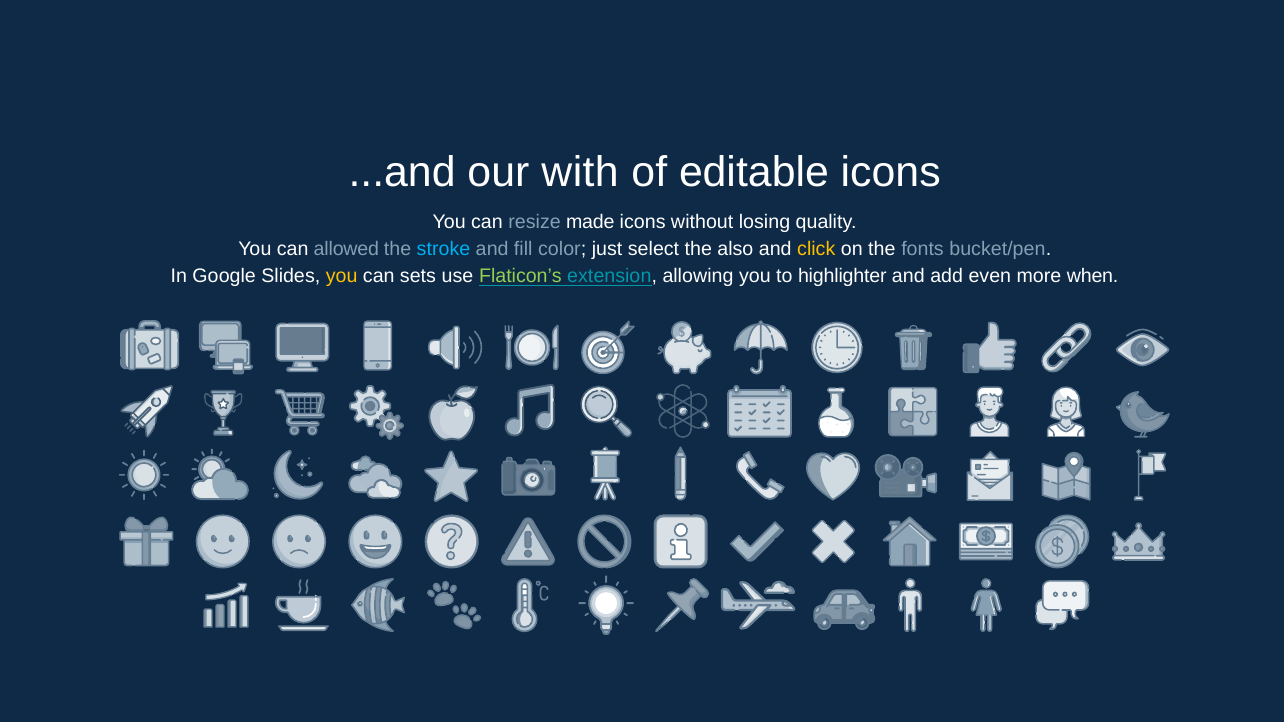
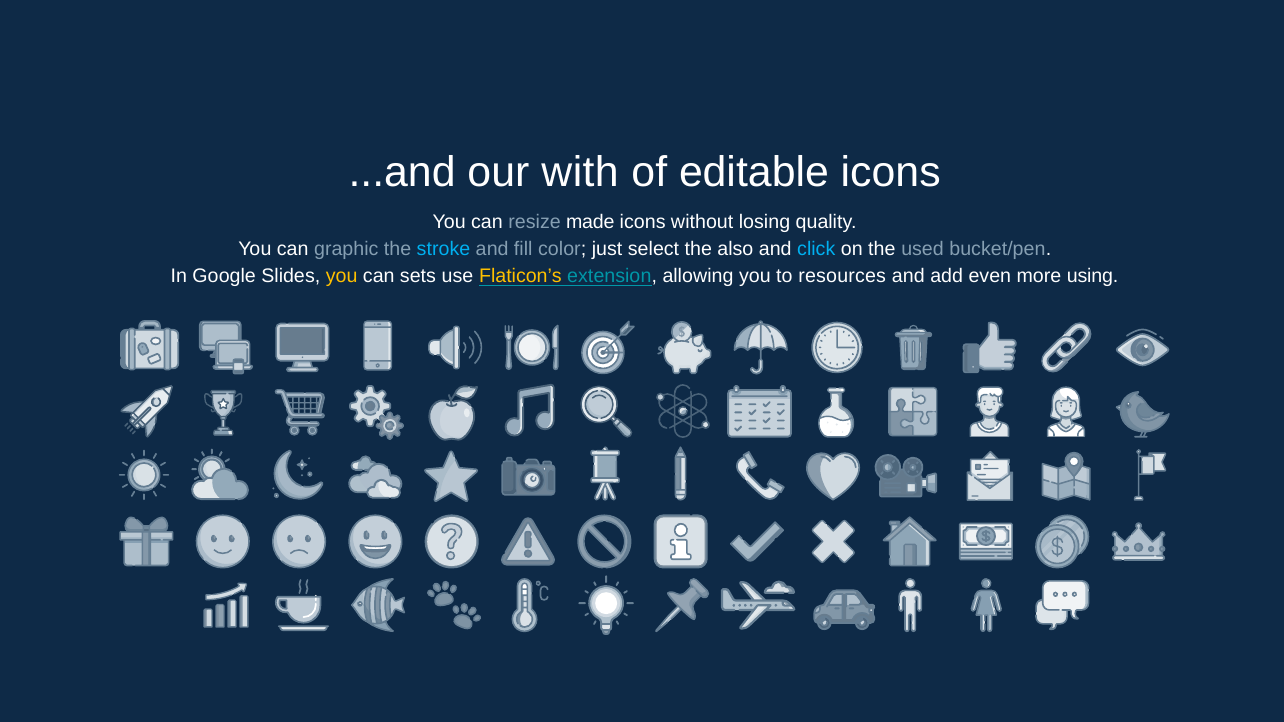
allowed: allowed -> graphic (346, 250)
click colour: yellow -> light blue (816, 250)
fonts: fonts -> used (923, 250)
Flaticon’s colour: light green -> yellow (520, 277)
highlighter: highlighter -> resources (842, 277)
when: when -> using (1093, 277)
